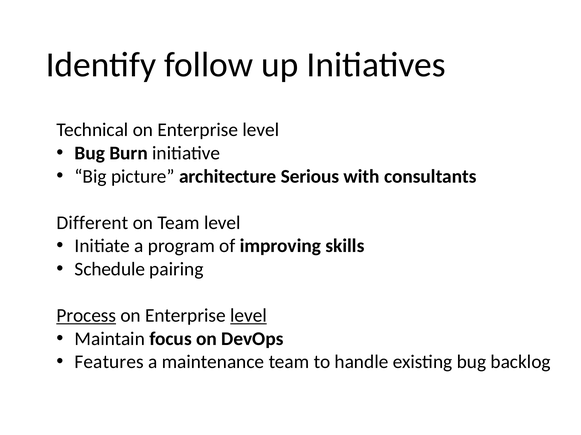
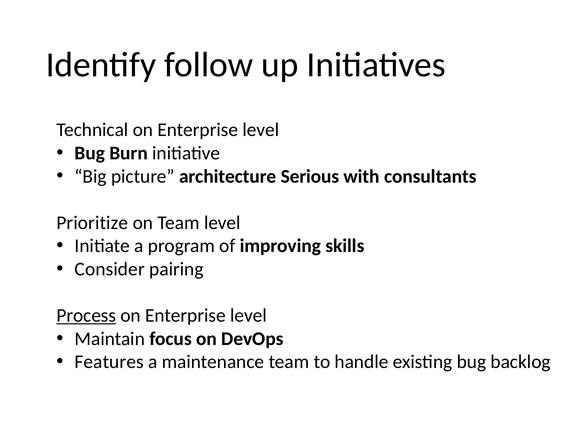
Different: Different -> Prioritize (92, 223)
Schedule: Schedule -> Consider (110, 270)
level underline: present -> none (249, 316)
